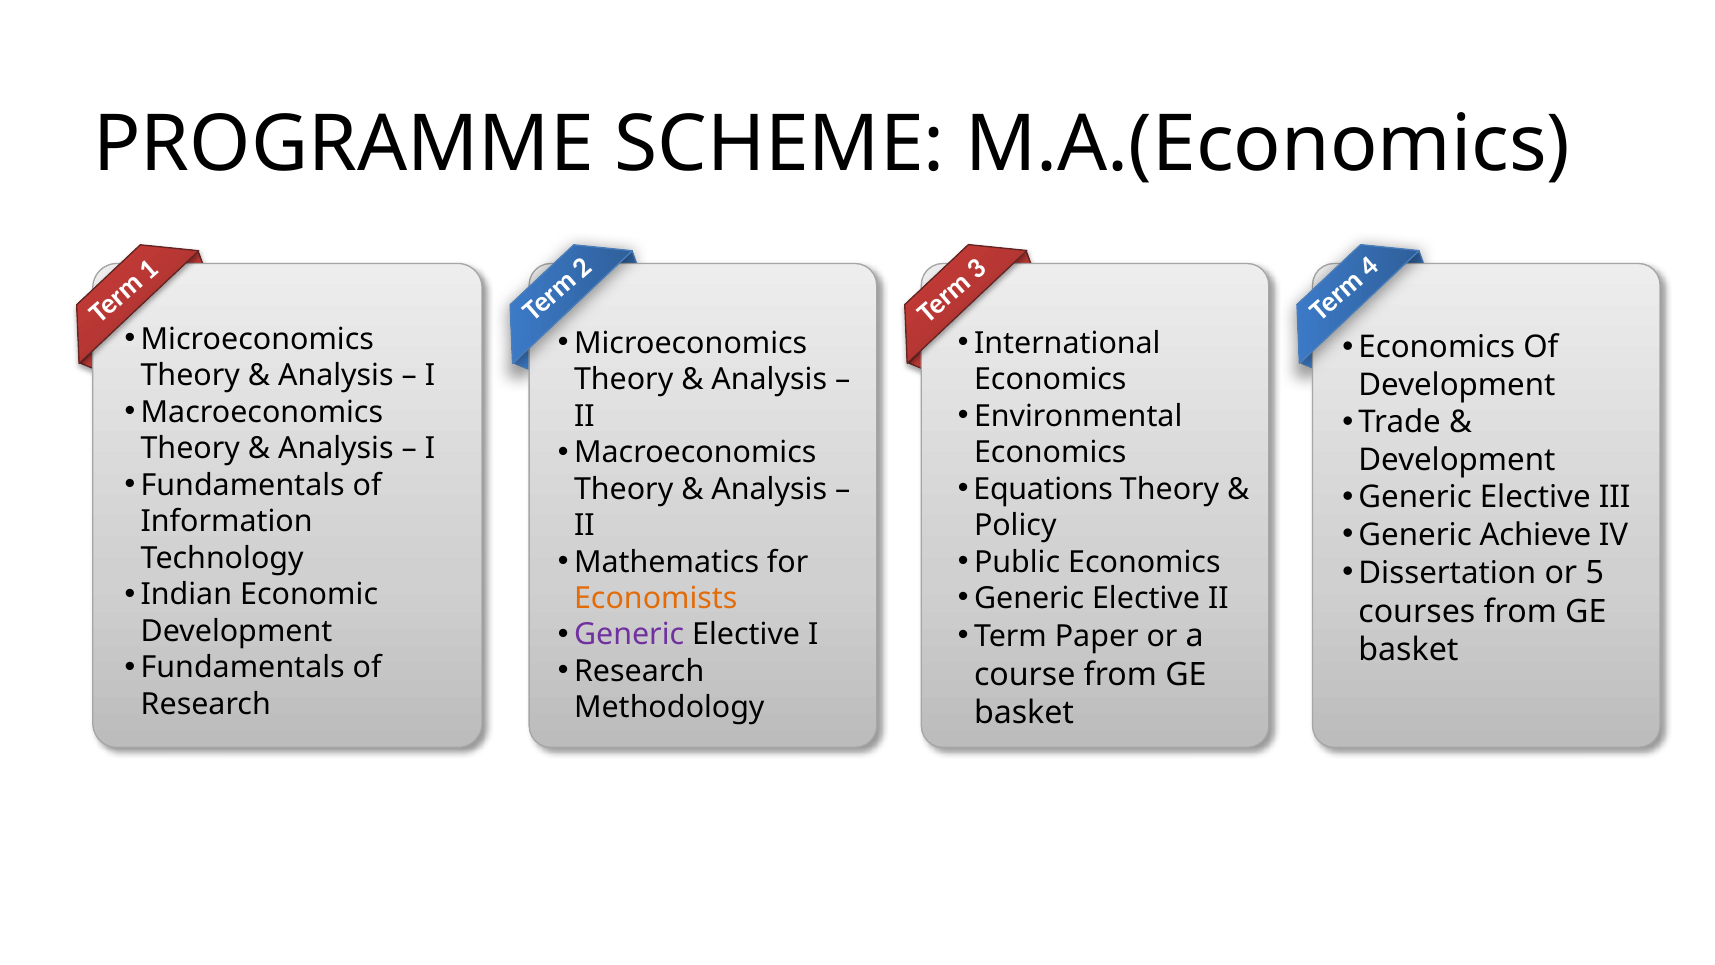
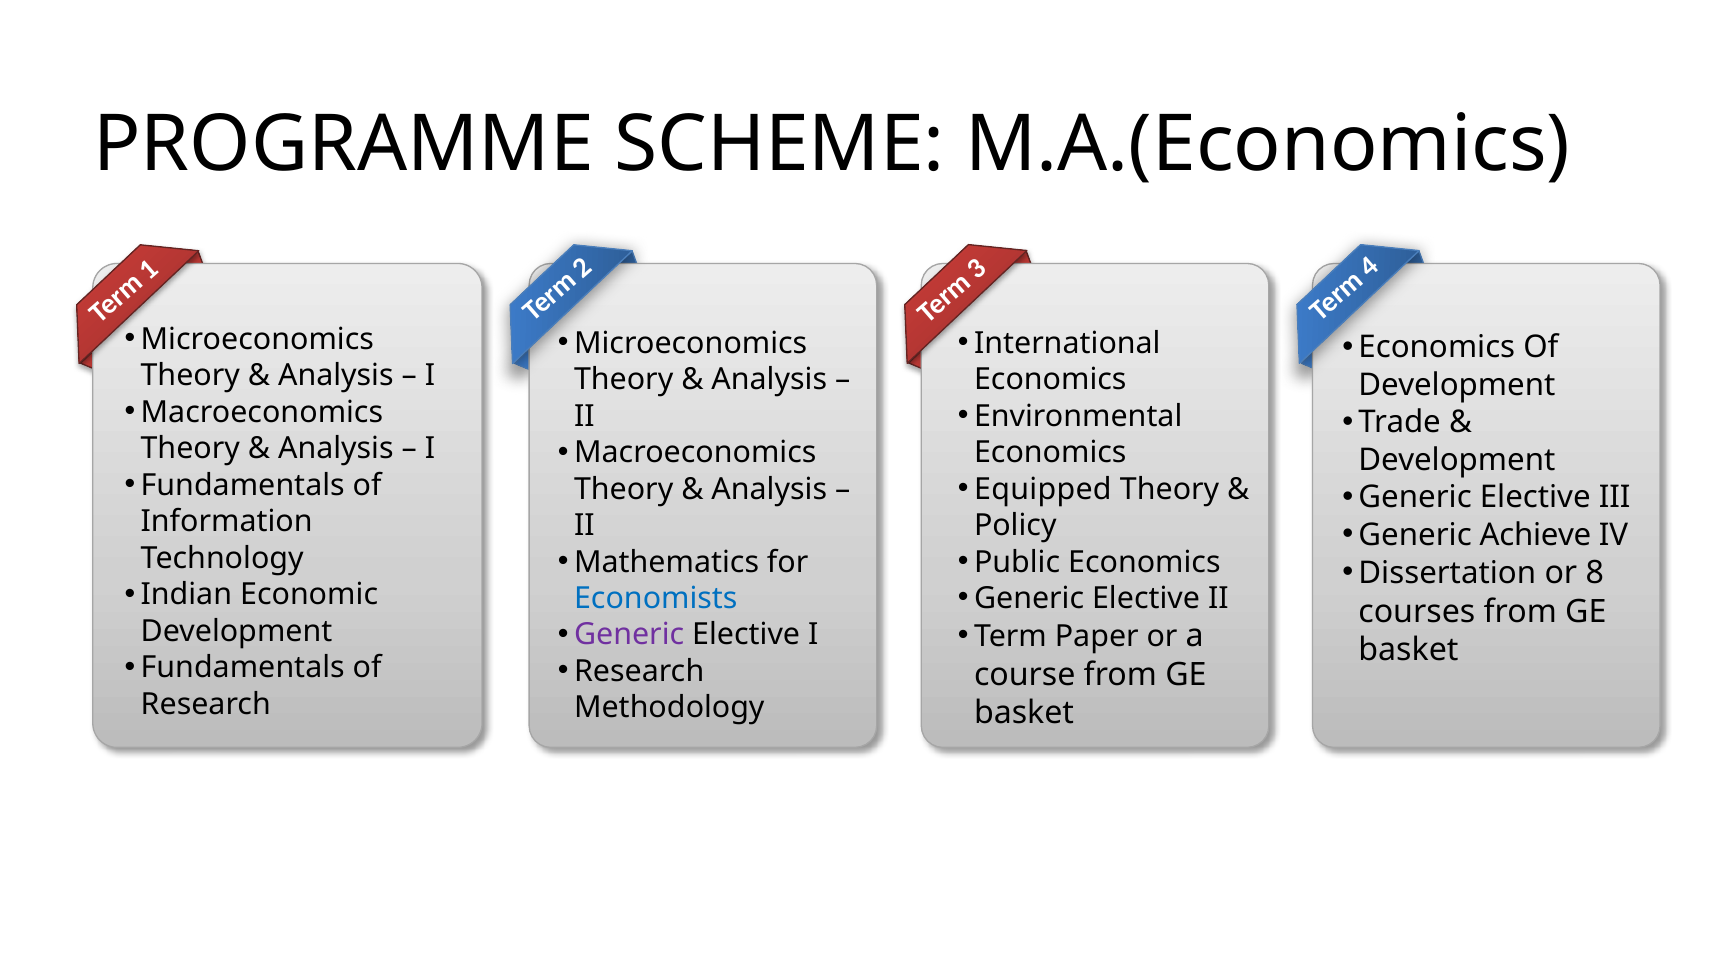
Equations: Equations -> Equipped (1043, 489)
5: 5 -> 8 (1595, 573)
Economists colour: orange -> blue (656, 598)
